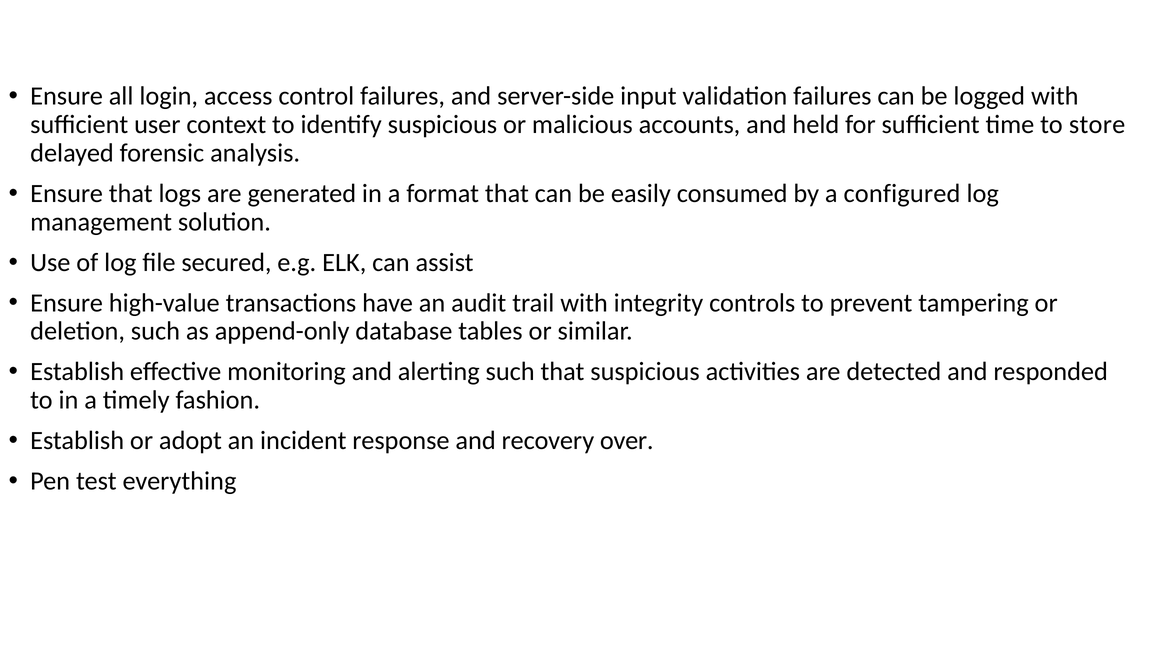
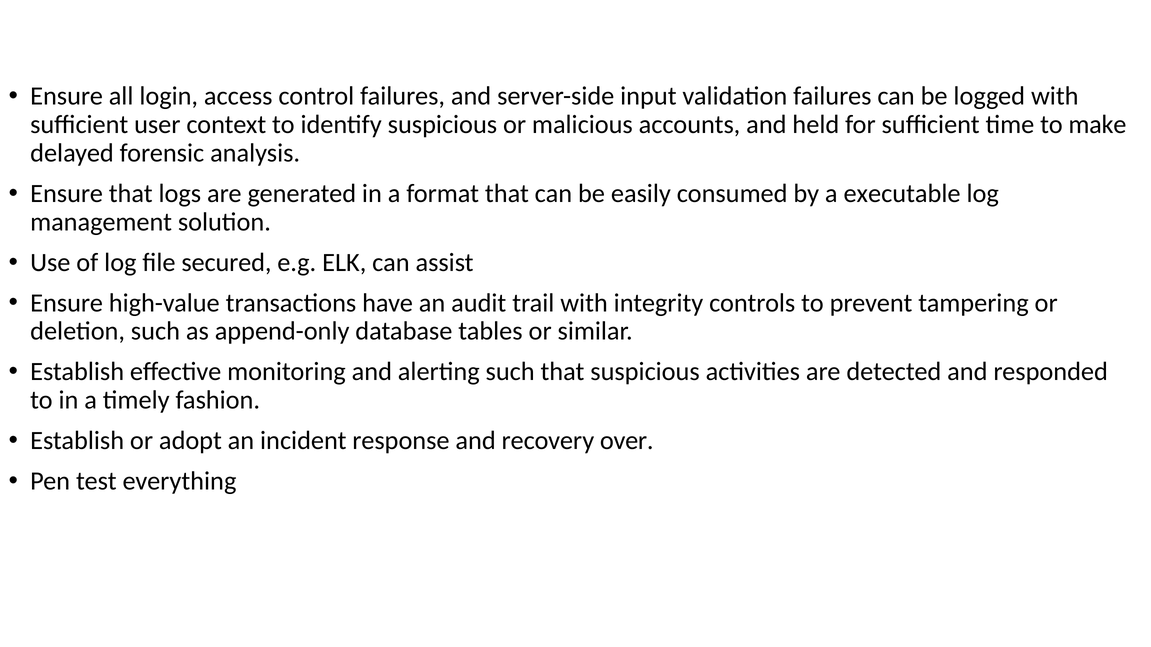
store: store -> make (1097, 125)
configured: configured -> executable (902, 194)
